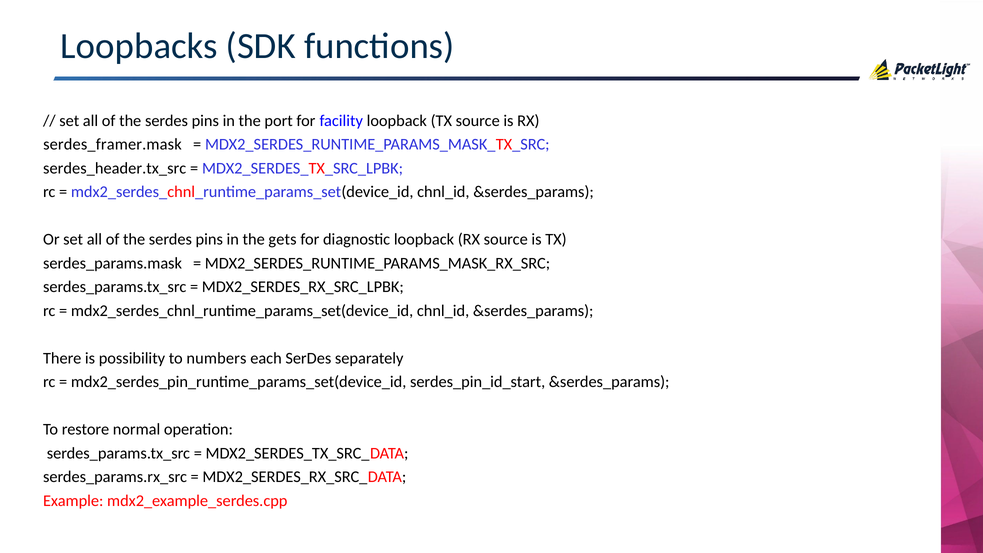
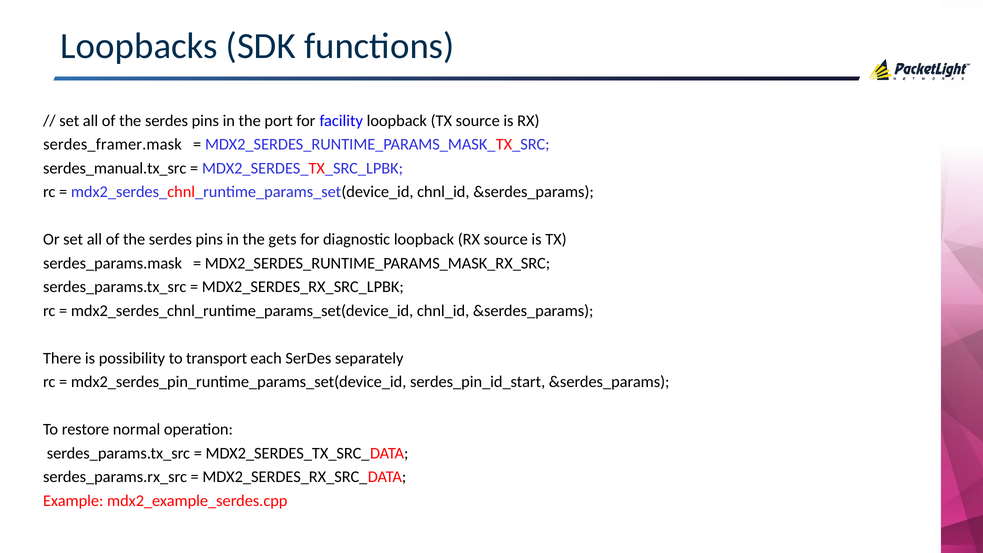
serdes_header.tx_src: serdes_header.tx_src -> serdes_manual.tx_src (115, 168)
numbers: numbers -> transport (217, 358)
